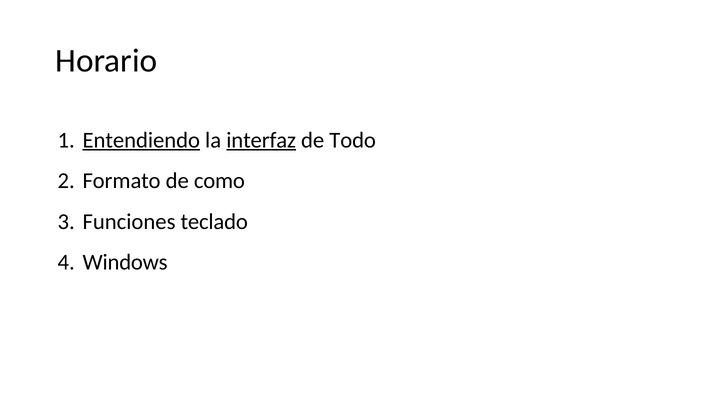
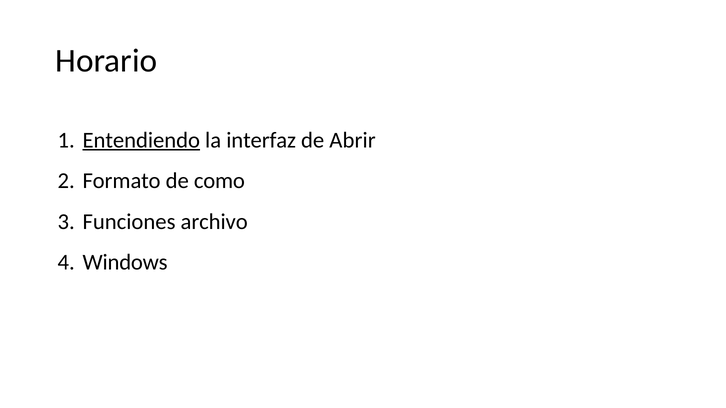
interfaz underline: present -> none (261, 140)
Todo: Todo -> Abrir (353, 140)
teclado: teclado -> archivo (214, 222)
